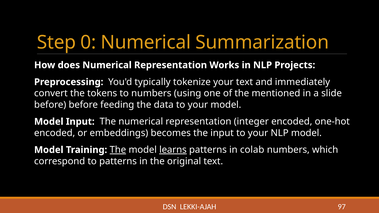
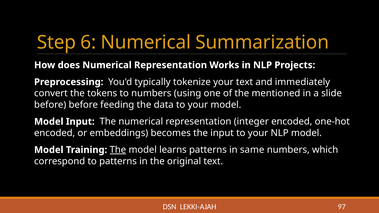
0: 0 -> 6 (88, 42)
learns underline: present -> none (173, 150)
colab: colab -> same (252, 150)
